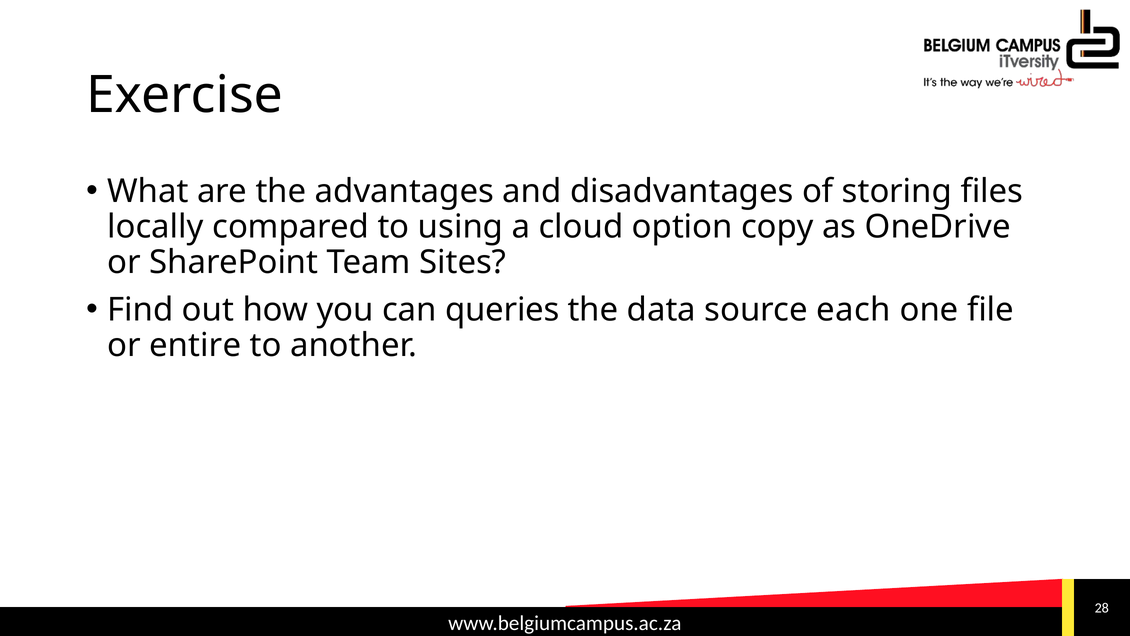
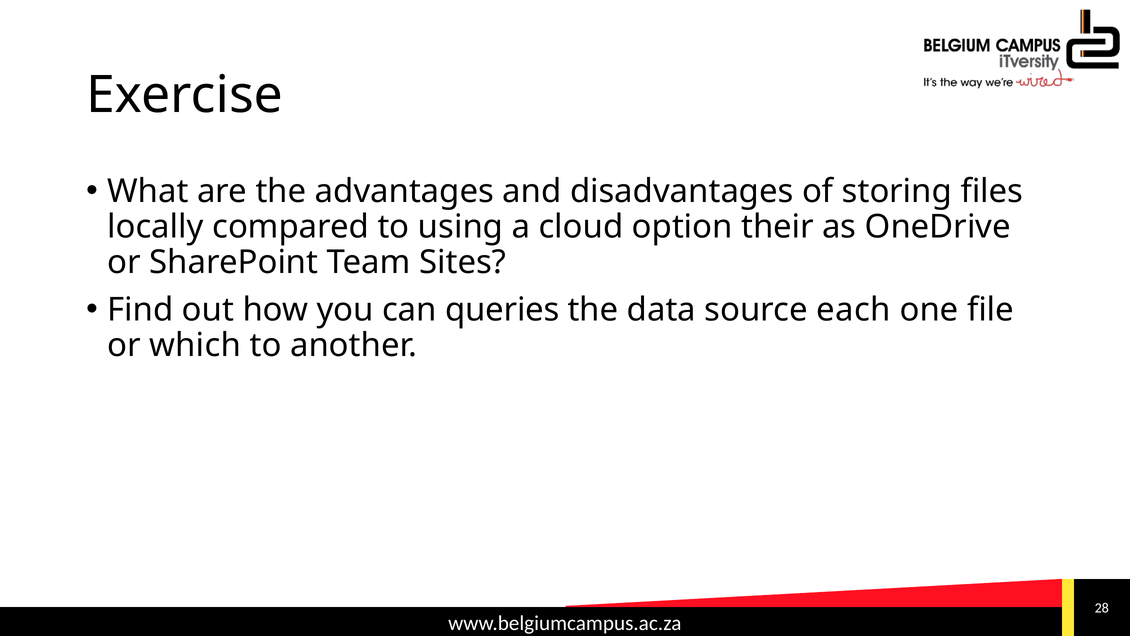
copy: copy -> their (777, 227)
entire: entire -> which (195, 345)
